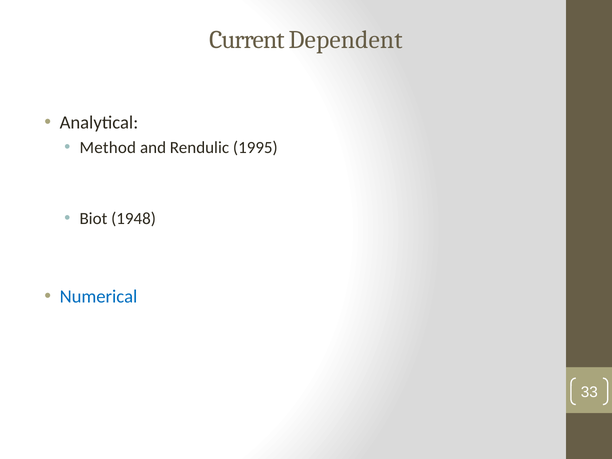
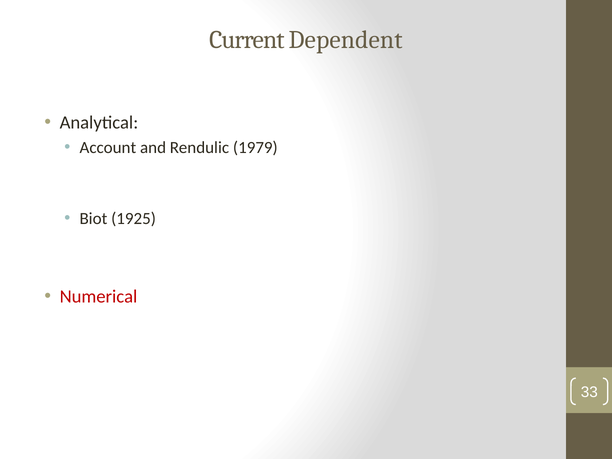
Method: Method -> Account (108, 147)
1995: 1995 -> 1979 (255, 147)
1948: 1948 -> 1925 (134, 219)
Numerical colour: blue -> red (99, 296)
